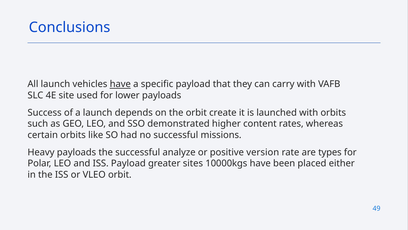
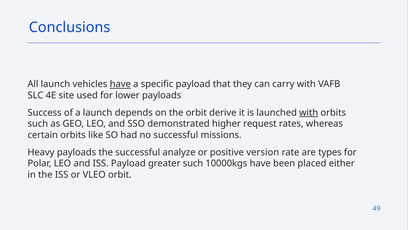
create: create -> derive (223, 112)
with underline: none -> present (309, 112)
content: content -> request (260, 124)
greater sites: sites -> such (193, 163)
